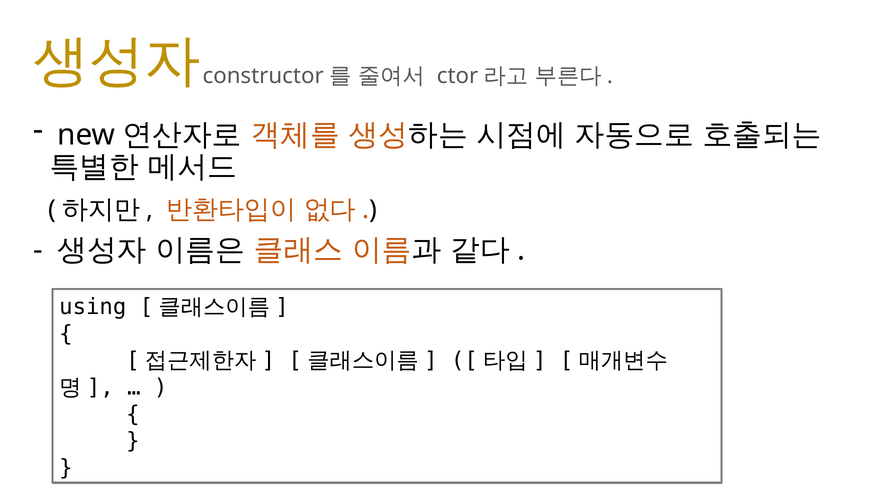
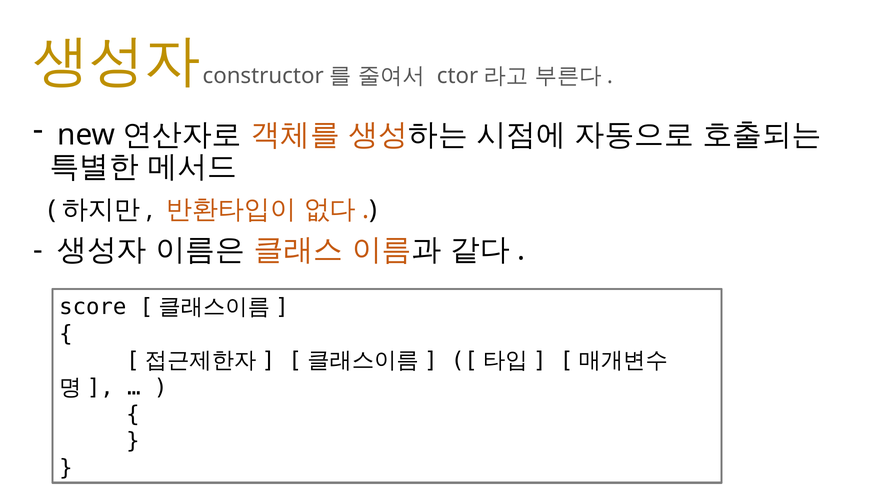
using: using -> score (93, 307)
